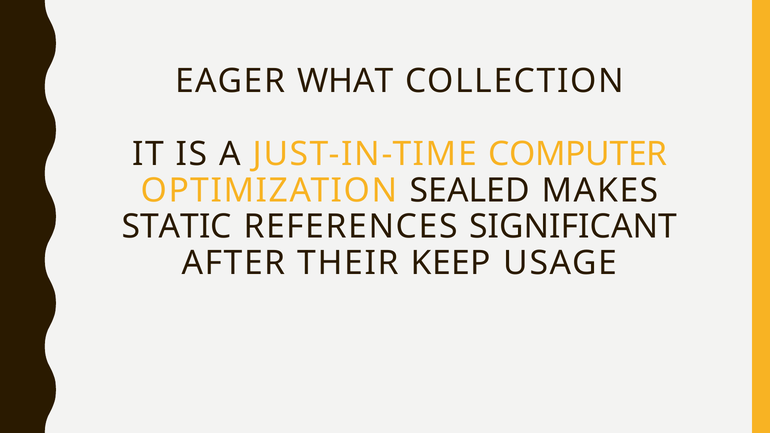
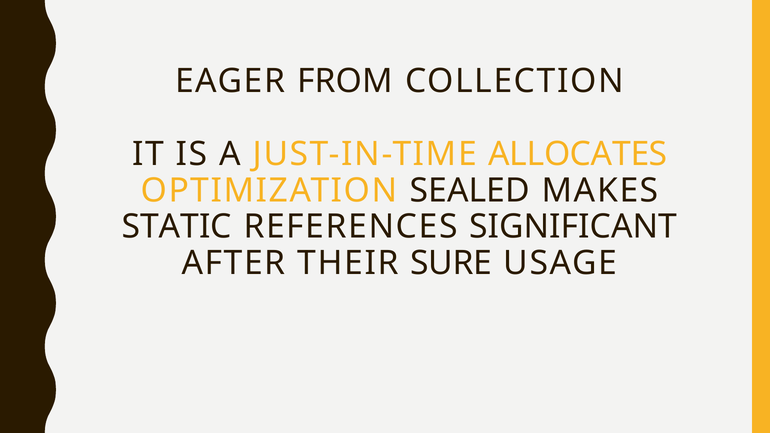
WHAT: WHAT -> FROM (345, 81)
COMPUTER: COMPUTER -> ALLOCATES (578, 154)
KEEP: KEEP -> SURE (451, 263)
